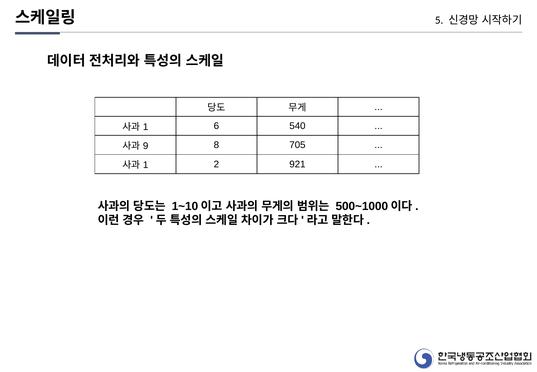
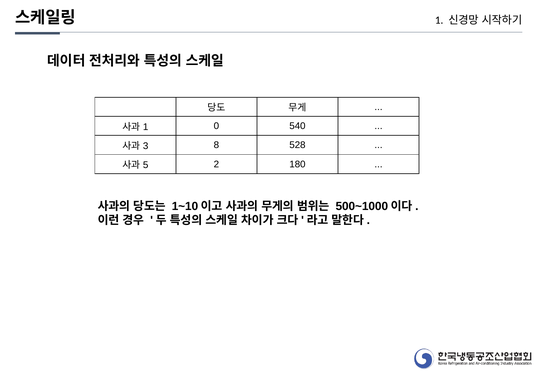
5: 5 -> 1 (439, 20)
6: 6 -> 0 (216, 126)
9: 9 -> 3 (146, 146)
705: 705 -> 528 (297, 145)
1: 1 -> 5 (146, 165)
921: 921 -> 180 (297, 164)
